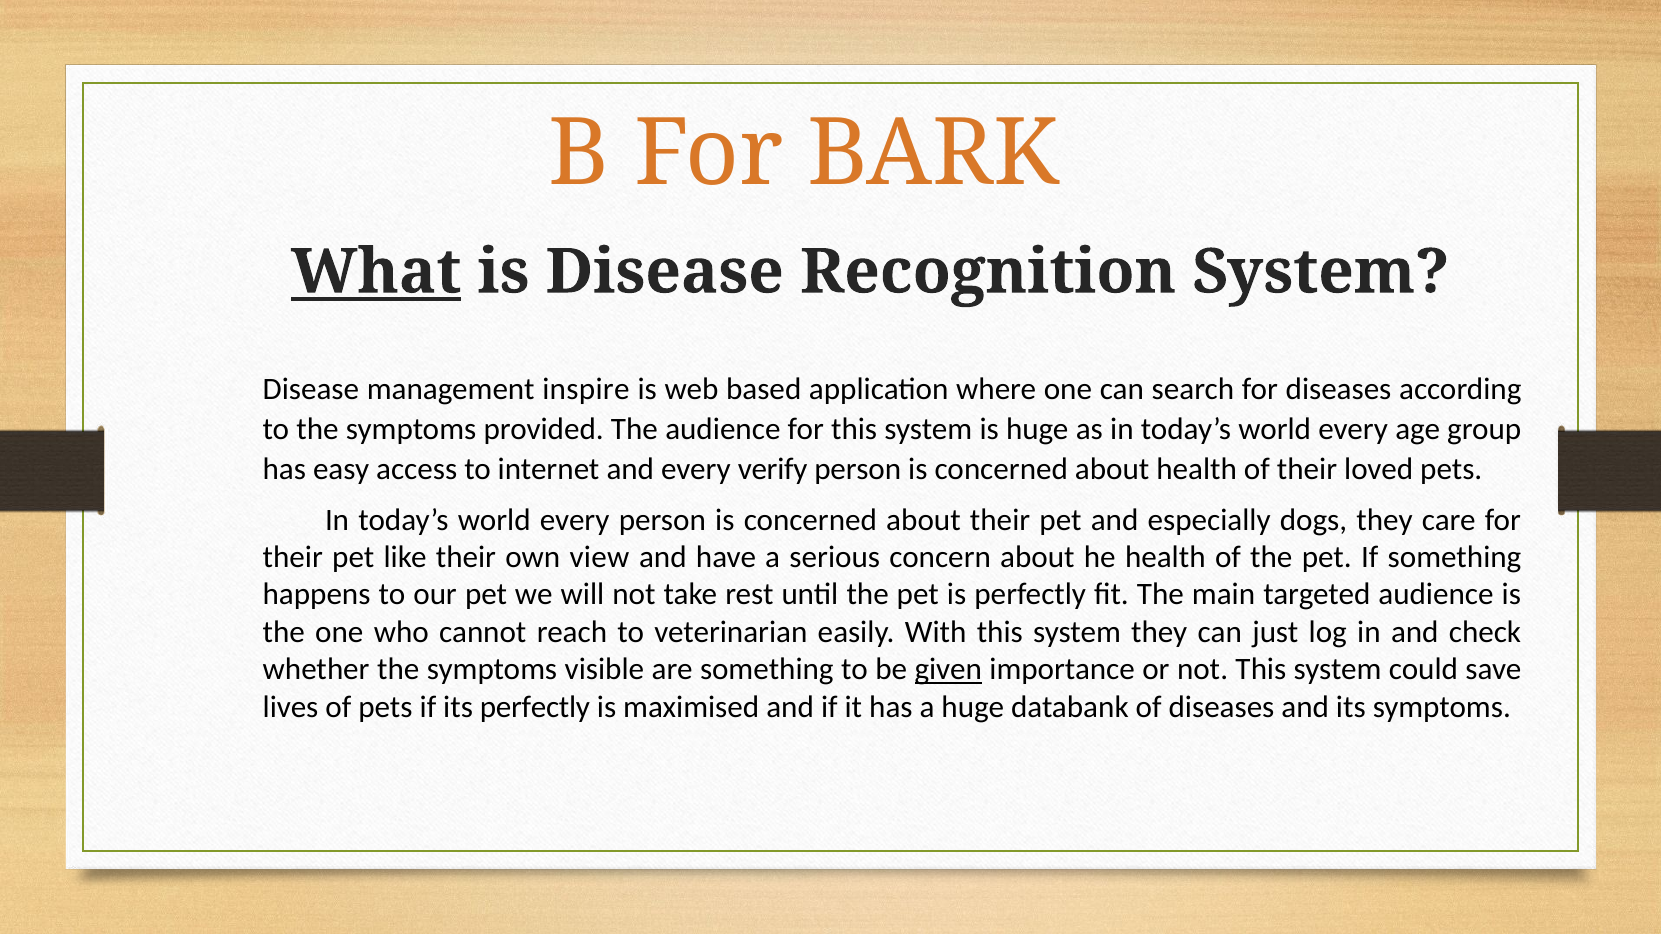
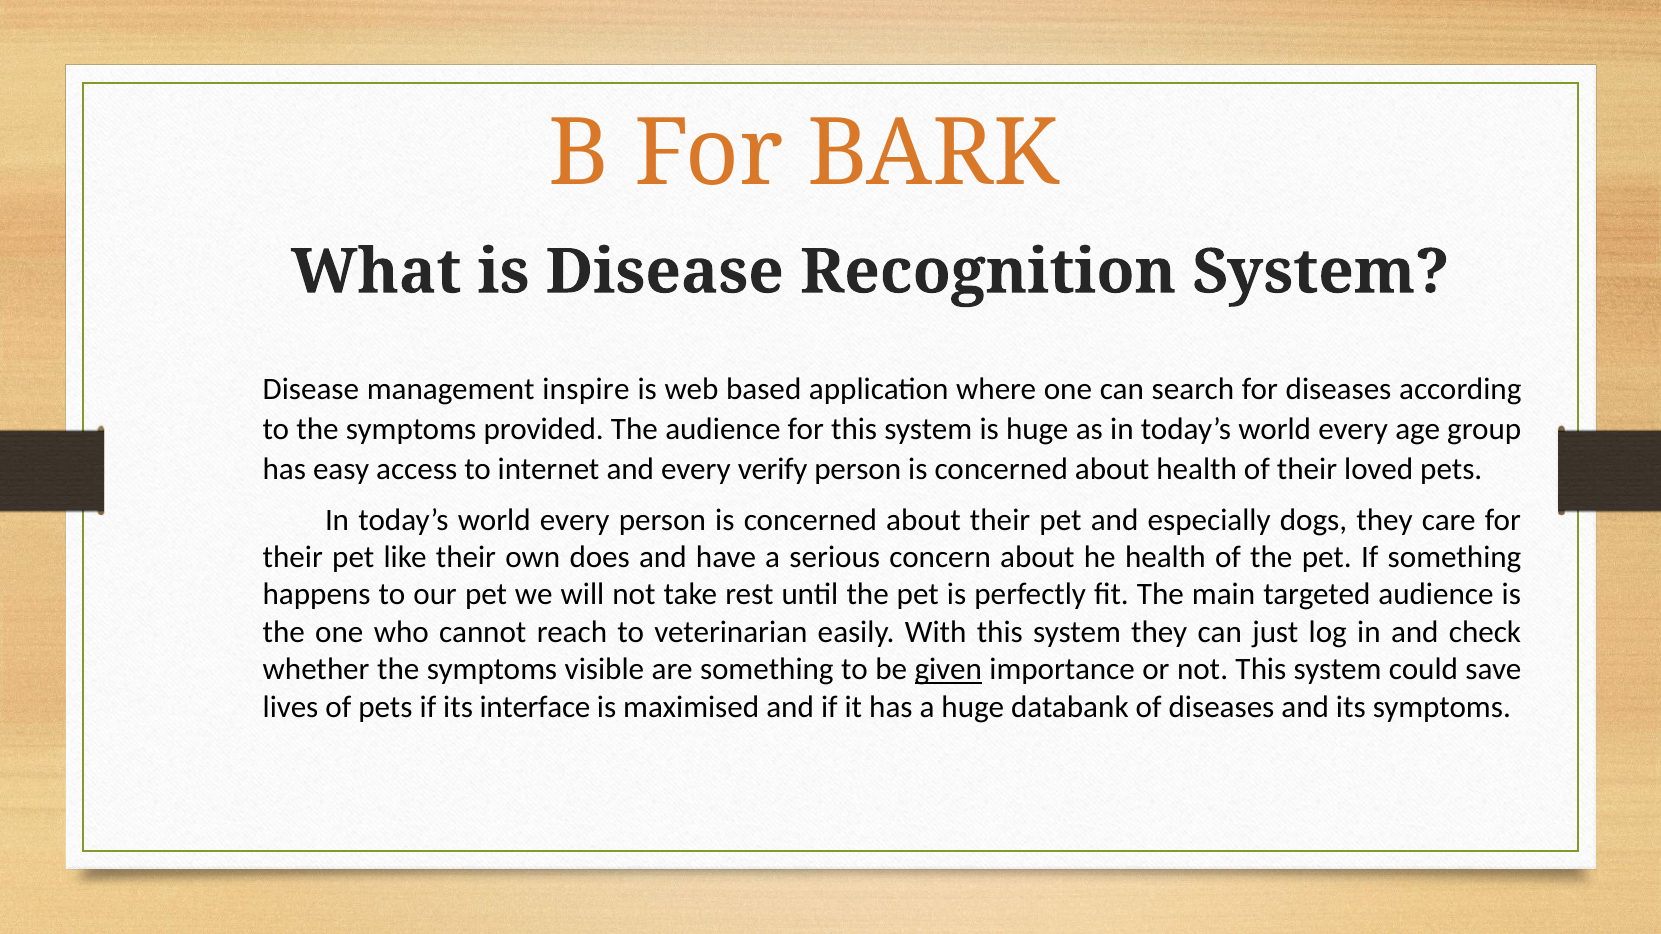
What underline: present -> none (376, 272)
view: view -> does (600, 558)
its perfectly: perfectly -> interface (535, 707)
